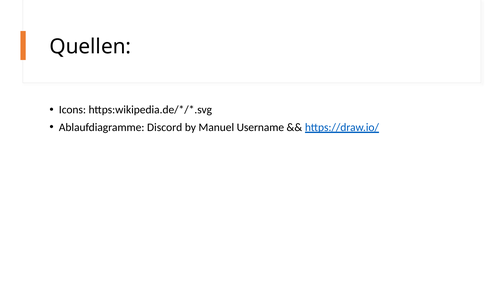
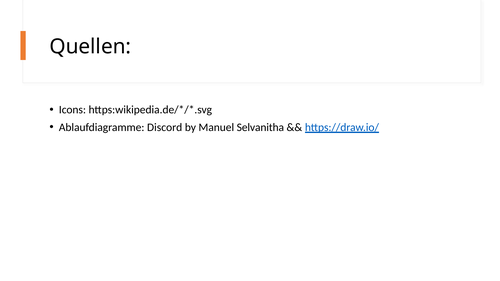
Username: Username -> Selvanitha (260, 127)
